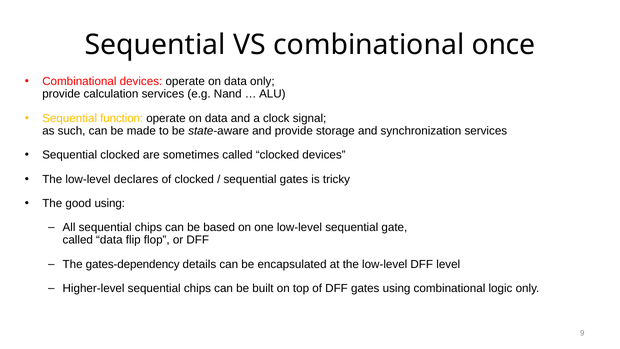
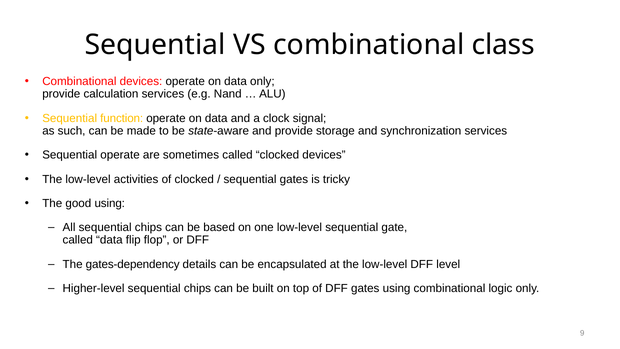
once: once -> class (503, 45)
Sequential clocked: clocked -> operate (120, 155)
declares: declares -> activities (136, 179)
